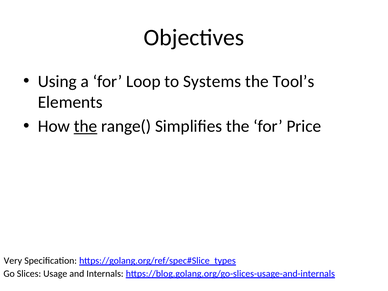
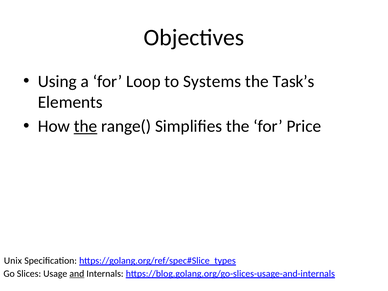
Tool’s: Tool’s -> Task’s (293, 81)
Very: Very -> Unix (13, 261)
and underline: none -> present (77, 274)
